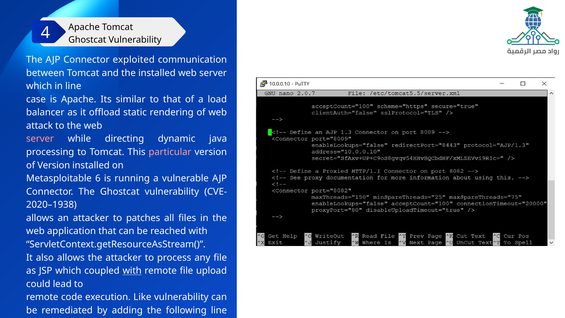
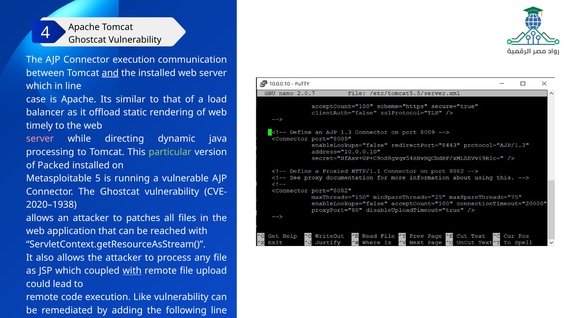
Connector exploited: exploited -> execution (134, 60)
and underline: none -> present (110, 73)
attack: attack -> timely (40, 126)
particular colour: pink -> light green (170, 152)
of Version: Version -> Packed (54, 165)
6: 6 -> 5 (98, 178)
